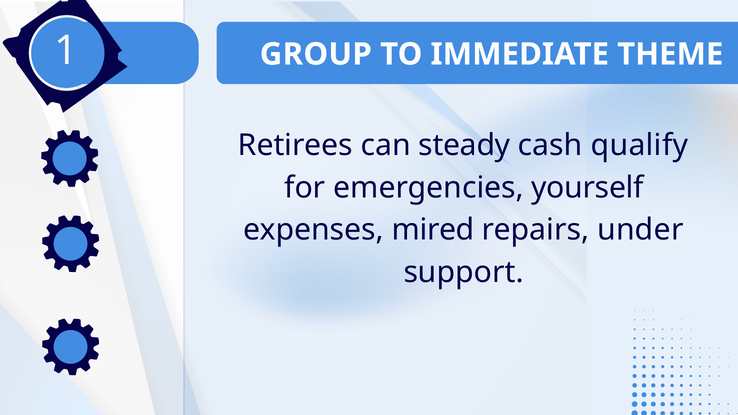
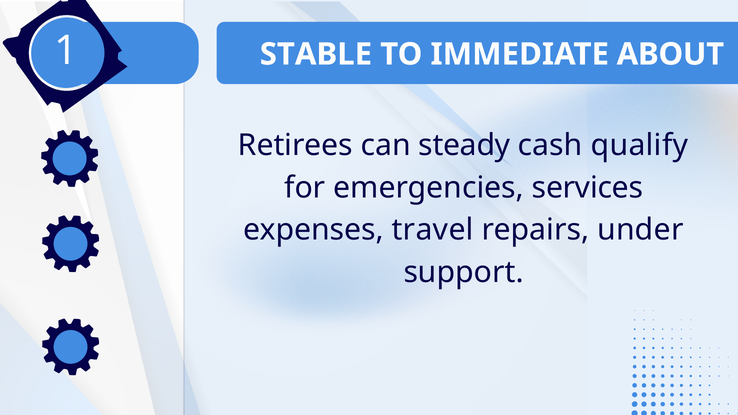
GROUP: GROUP -> STABLE (316, 54)
THEME: THEME -> ABOUT (670, 54)
yourself: yourself -> services (587, 188)
mired: mired -> travel (433, 230)
